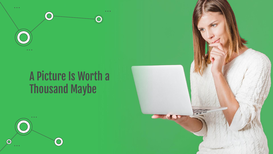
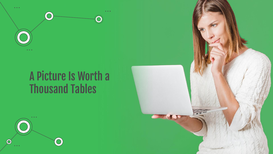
Maybe: Maybe -> Tables (84, 89)
